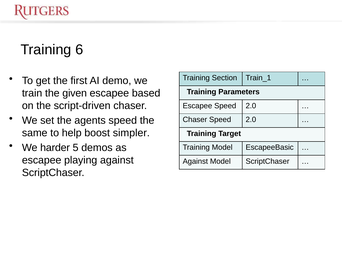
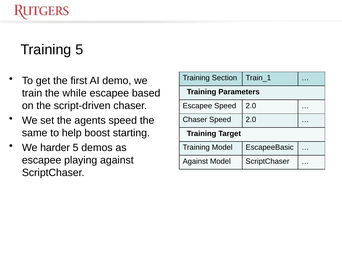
Training 6: 6 -> 5 (79, 50)
given: given -> while (75, 93)
simpler: simpler -> starting (131, 133)
